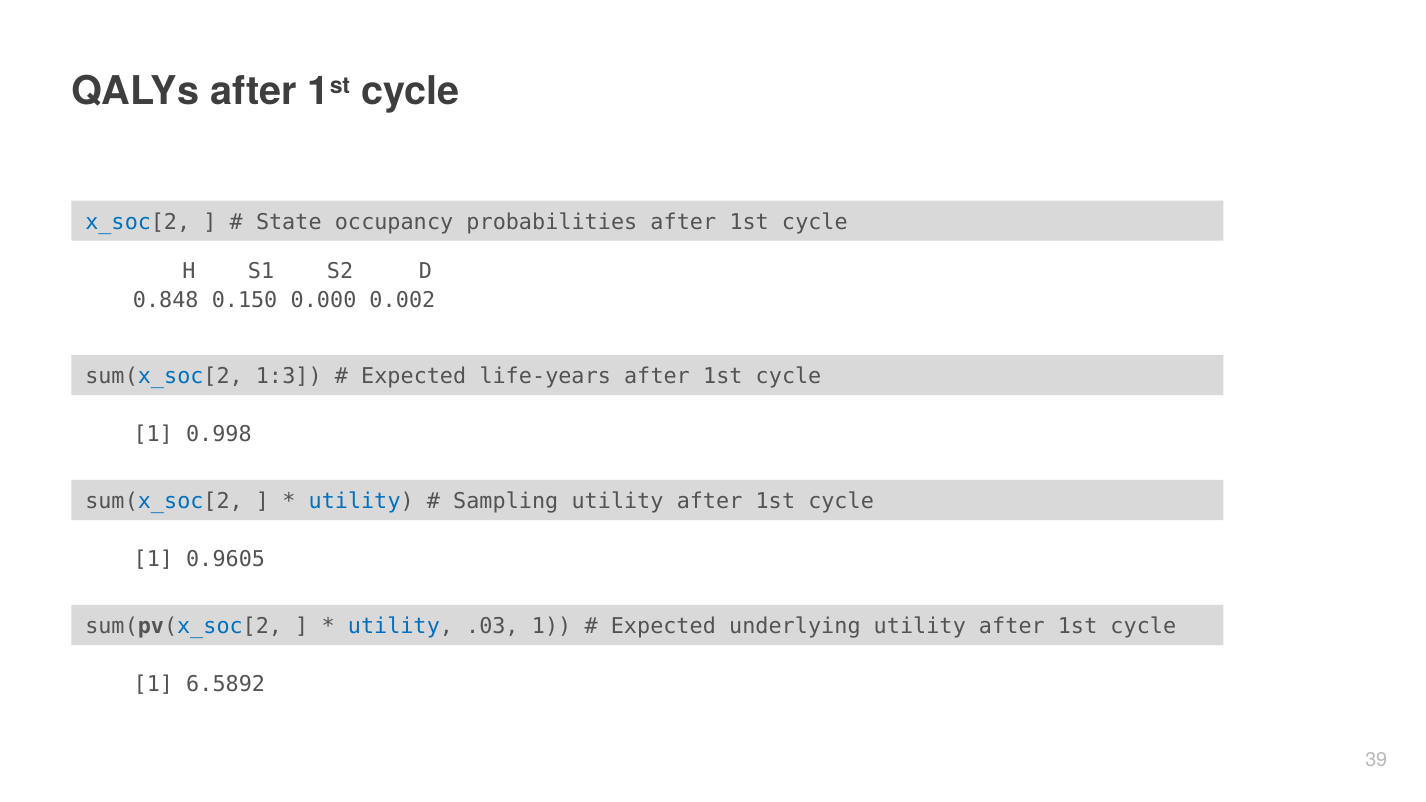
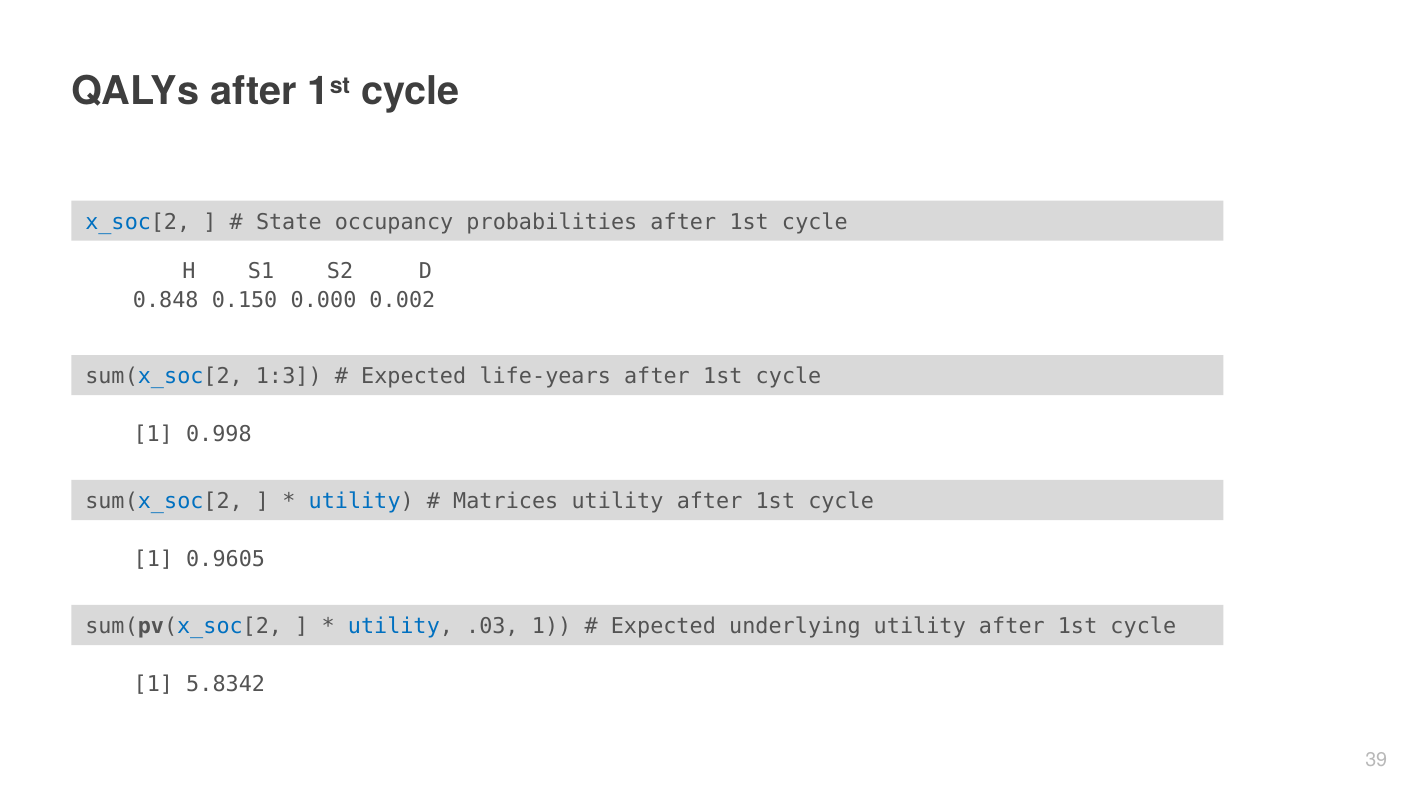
Sampling: Sampling -> Matrices (506, 502)
6.5892: 6.5892 -> 5.8342 (226, 685)
